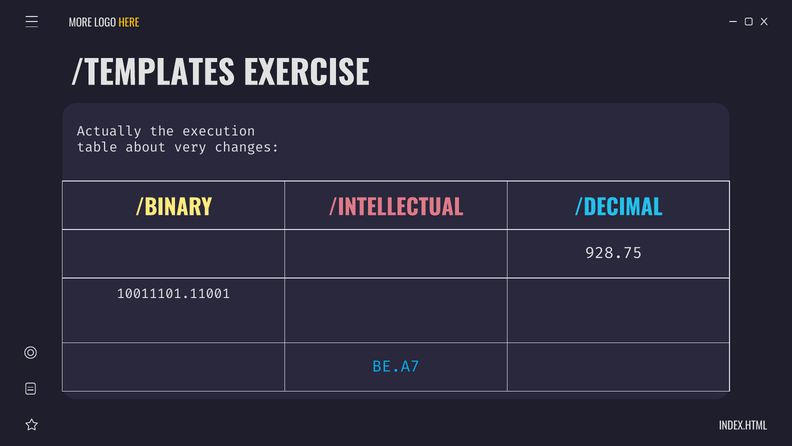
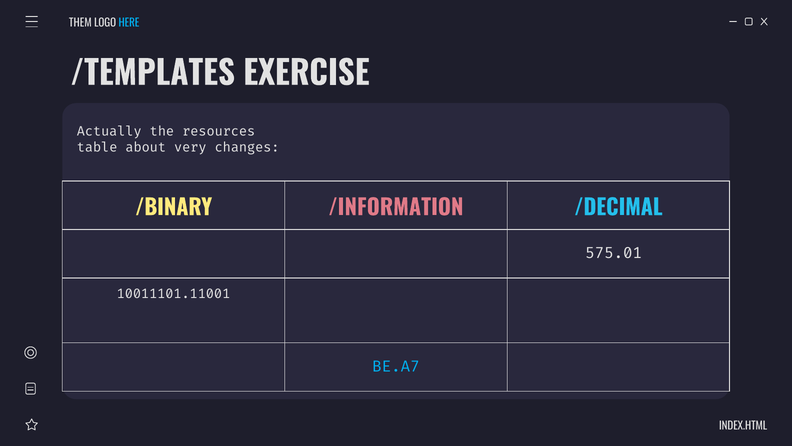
MORE: MORE -> THEM (80, 23)
HERE colour: yellow -> light blue (129, 23)
execution: execution -> resources (219, 131)
/INTELLECTUAL: /INTELLECTUAL -> /INFORMATION (396, 208)
928.75: 928.75 -> 575.01 (614, 253)
